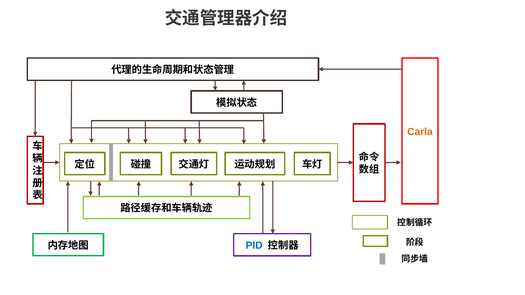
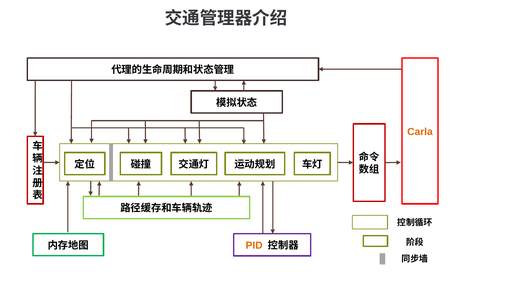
PID colour: blue -> orange (254, 246)
